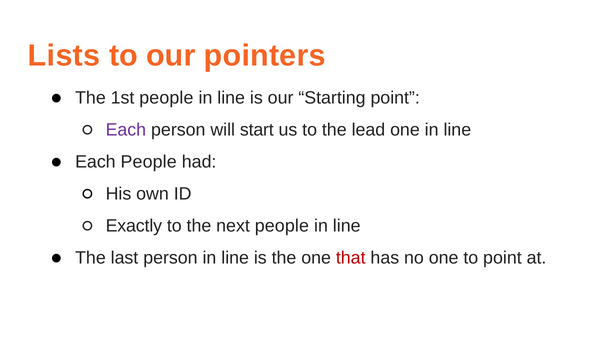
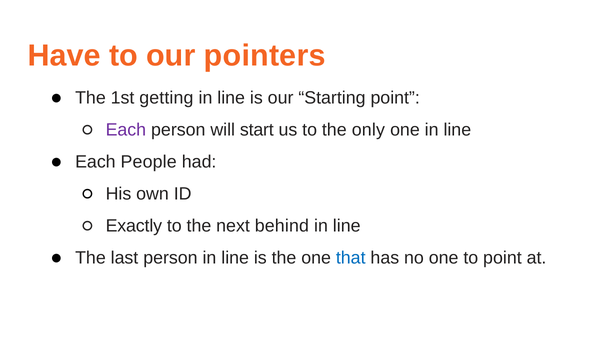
Lists: Lists -> Have (64, 56)
1st people: people -> getting (166, 98)
lead: lead -> only (368, 130)
next people: people -> behind (282, 226)
that colour: red -> blue (351, 258)
